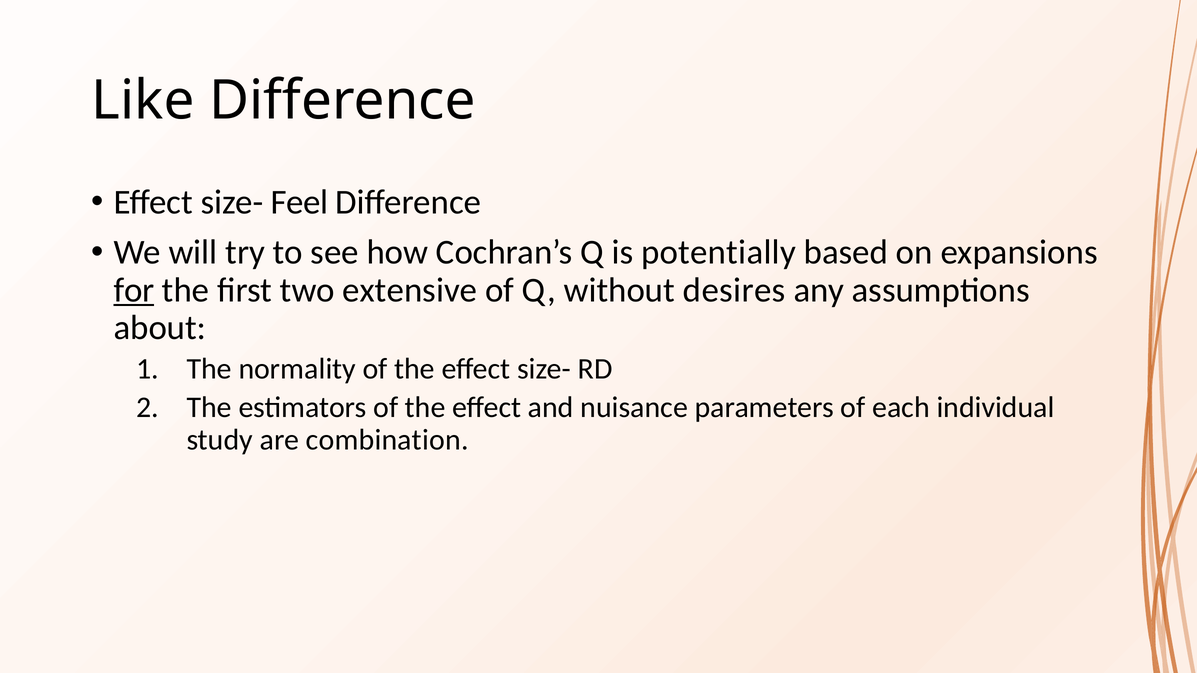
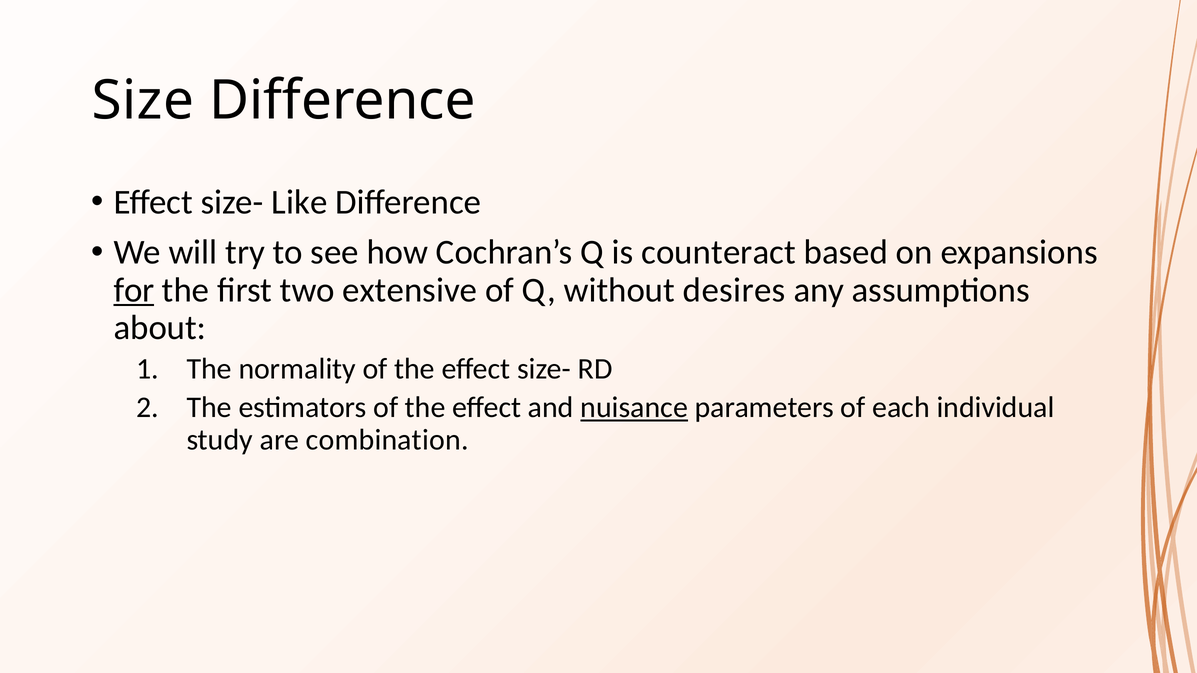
Like: Like -> Size (143, 101)
Feel: Feel -> Like (299, 202)
potentially: potentially -> counteract (719, 253)
nuisance underline: none -> present (634, 408)
